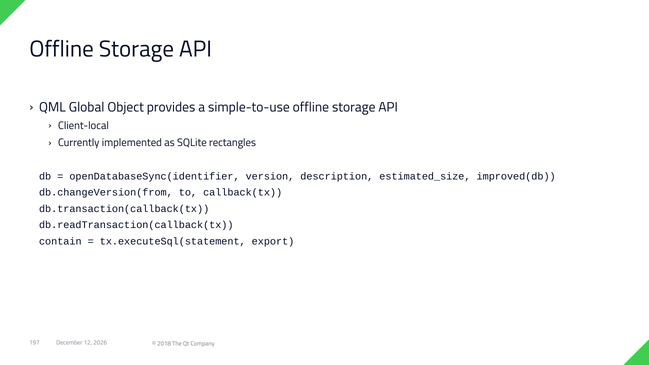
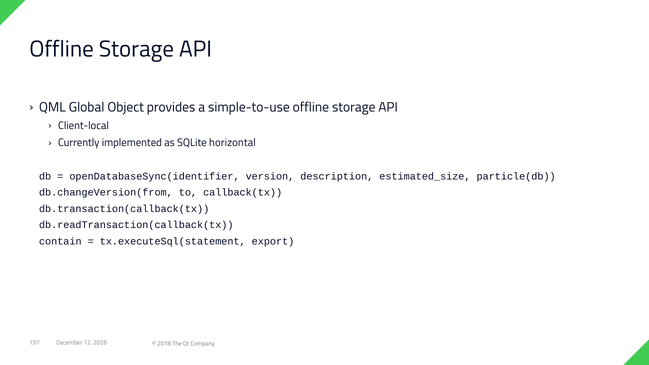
rectangles: rectangles -> horizontal (232, 143)
improved(db: improved(db -> particle(db (516, 176)
